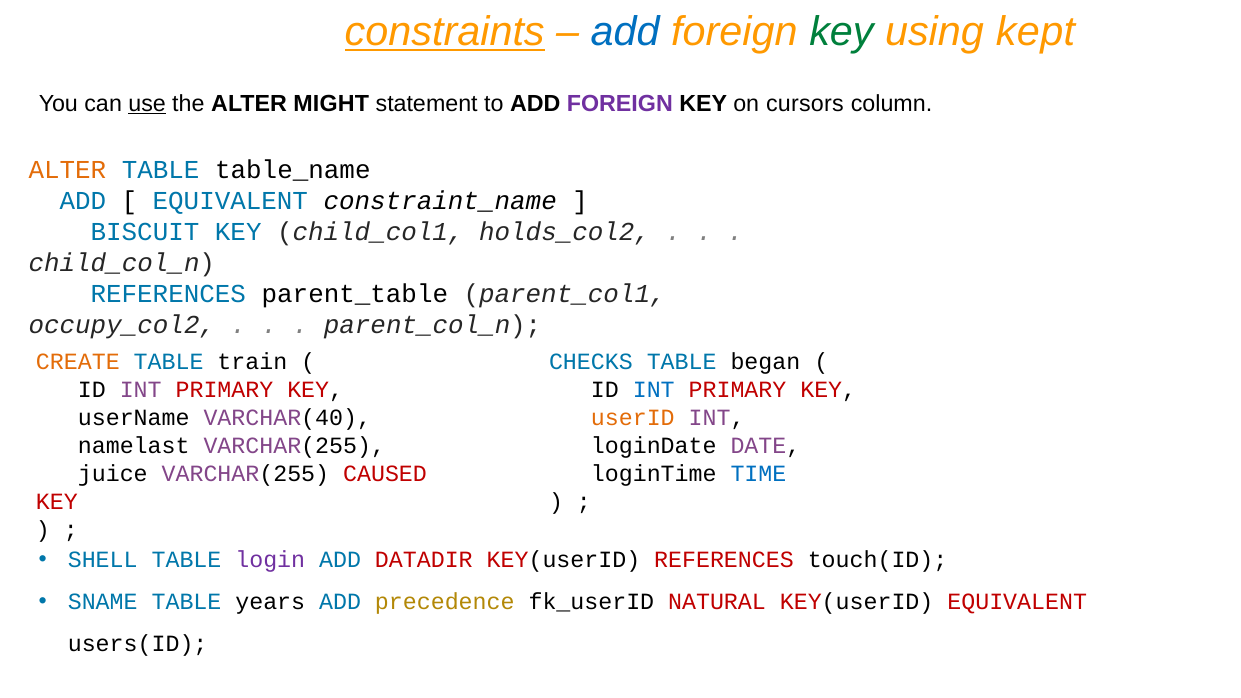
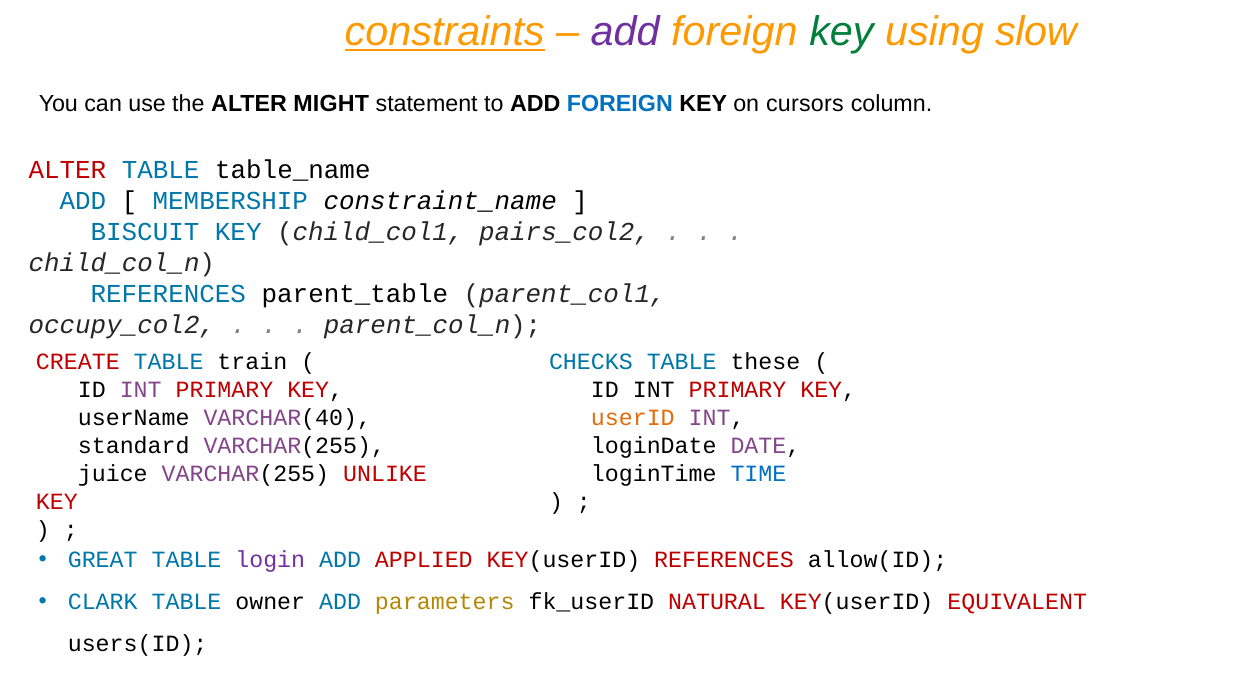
add colour: blue -> purple (625, 32)
kept: kept -> slow (1036, 32)
use underline: present -> none (147, 103)
FOREIGN colour: purple -> blue (620, 103)
ALTER colour: orange -> red (67, 170)
EQUIVALENT: EQUIVALENT -> MEMBERSHIP (230, 201)
holds_col2: holds_col2 -> pairs_col2 (565, 232)
CREATE colour: orange -> red (78, 362)
began: began -> these (765, 362)
INT colour: blue -> black (654, 390)
namelast: namelast -> standard (134, 446)
CAUSED: CAUSED -> UNLIKE (385, 474)
SHELL: SHELL -> GREAT (103, 560)
DATADIR: DATADIR -> APPLIED (424, 560)
touch(ID: touch(ID -> allow(ID (878, 560)
SNAME: SNAME -> CLARK (103, 602)
years: years -> owner (270, 602)
precedence: precedence -> parameters (445, 602)
